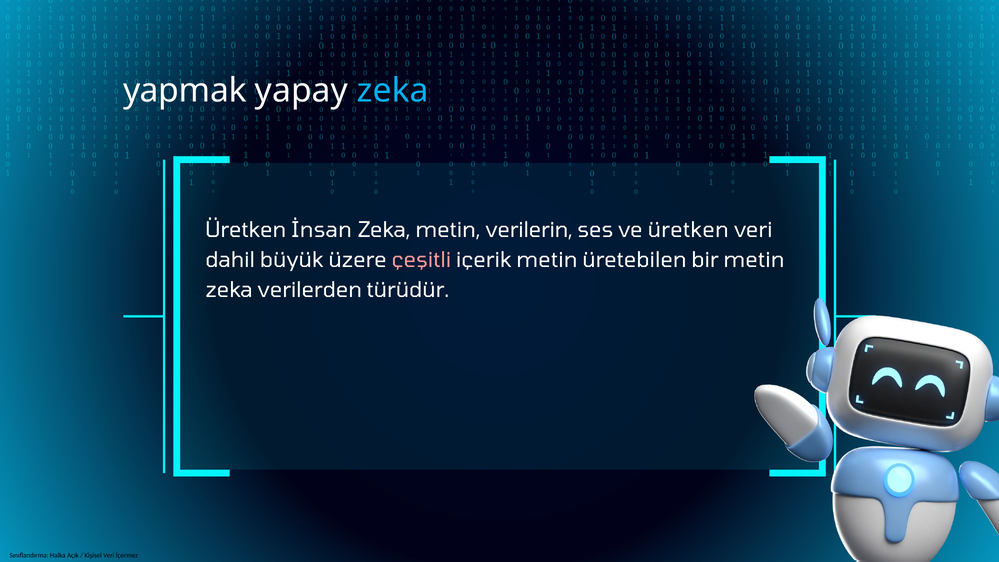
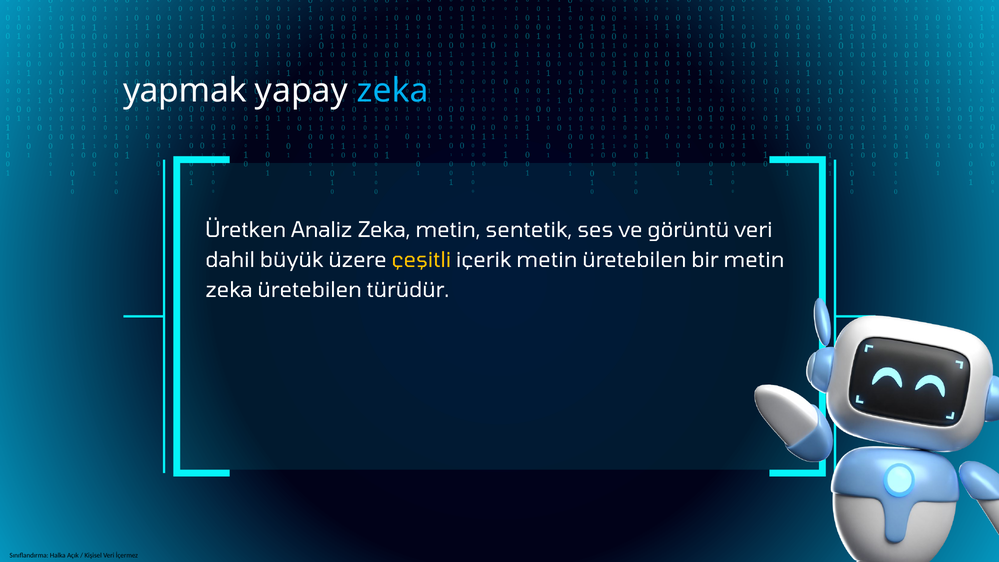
İnsan: İnsan -> Analiz (322, 230)
verilerin: verilerin -> sentetik (529, 230)
ve üretken: üretken -> görüntü (688, 230)
çeşitli colour: pink -> yellow (421, 260)
zeka verilerden: verilerden -> üretebilen (310, 290)
